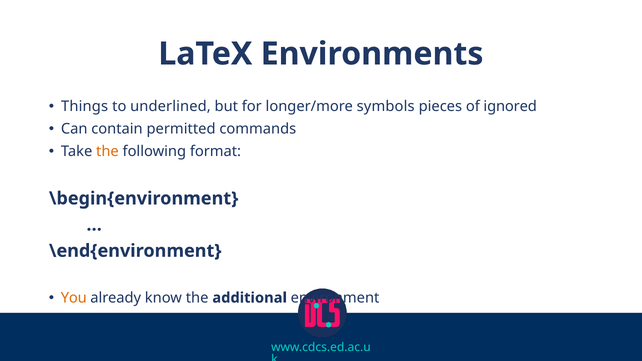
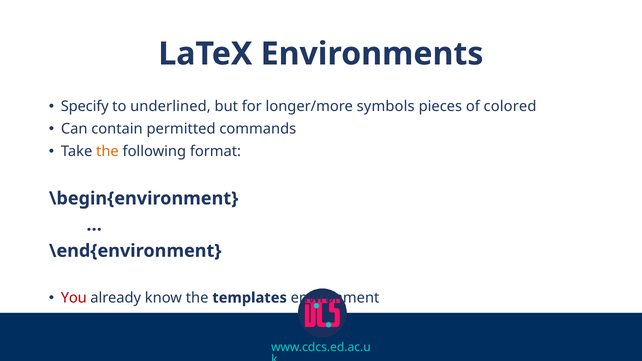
Things: Things -> Specify (85, 106)
ignored: ignored -> colored (510, 106)
You colour: orange -> red (74, 298)
additional: additional -> templates (250, 298)
